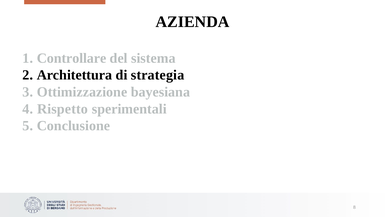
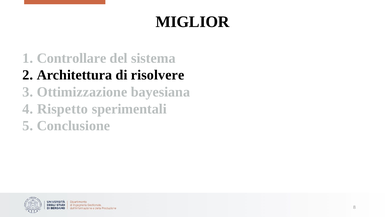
AZIENDA: AZIENDA -> MIGLIOR (193, 22)
strategia: strategia -> risolvere (158, 75)
